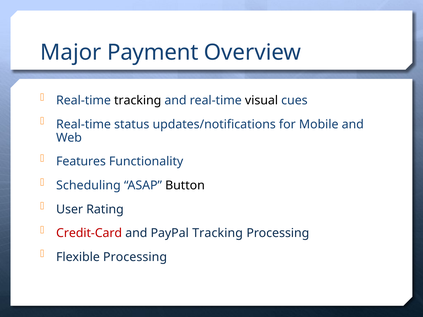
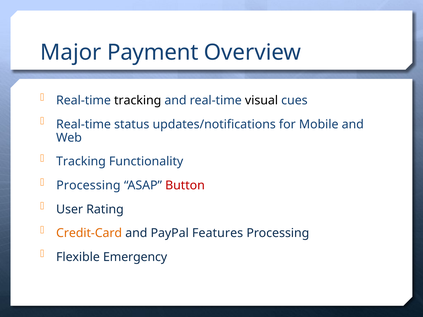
Features: Features -> Tracking (81, 162)
Scheduling: Scheduling -> Processing (88, 186)
Button colour: black -> red (185, 186)
Credit-Card colour: red -> orange (89, 233)
PayPal Tracking: Tracking -> Features (218, 233)
Flexible Processing: Processing -> Emergency (135, 257)
